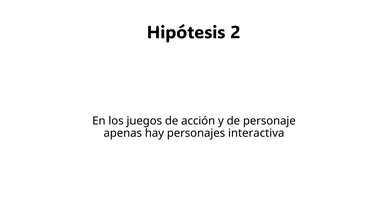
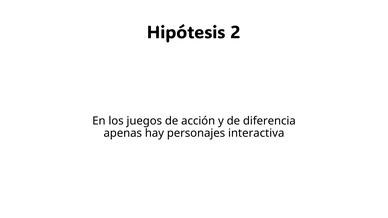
personaje: personaje -> diferencia (269, 121)
